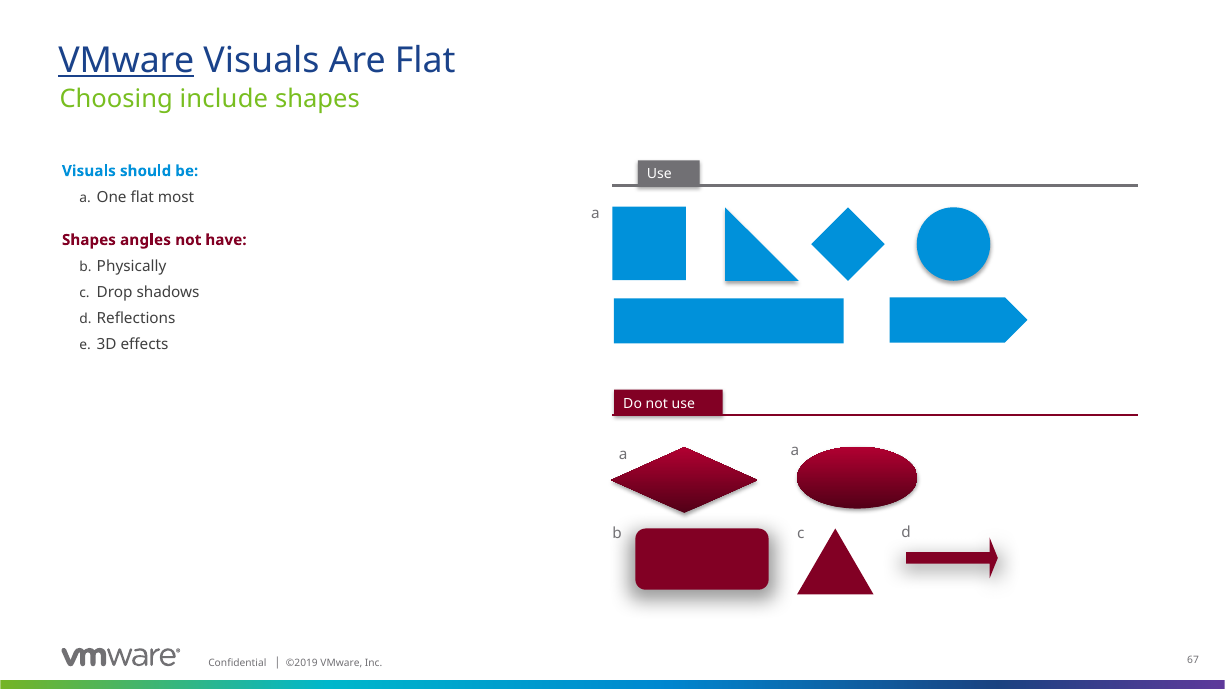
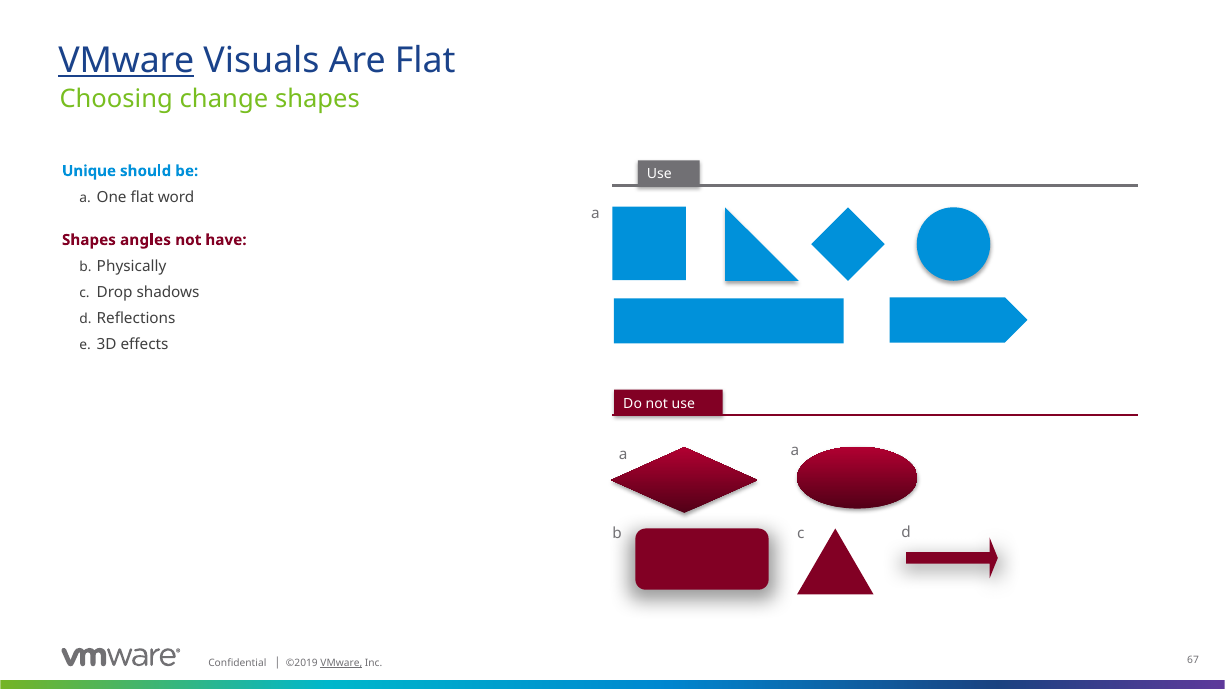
include: include -> change (224, 99)
Visuals: Visuals -> Unique (89, 171)
most: most -> word (176, 197)
VMware underline: none -> present (341, 663)
